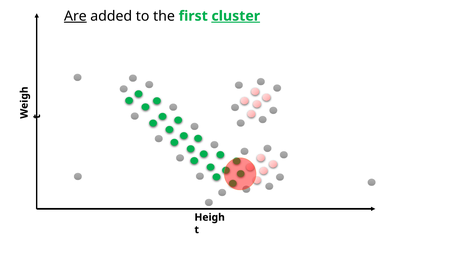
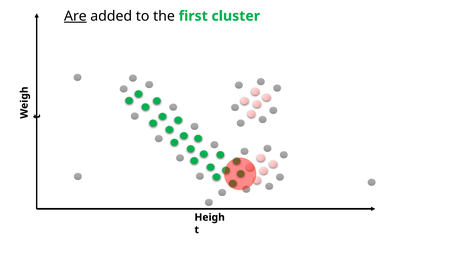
cluster underline: present -> none (236, 16)
